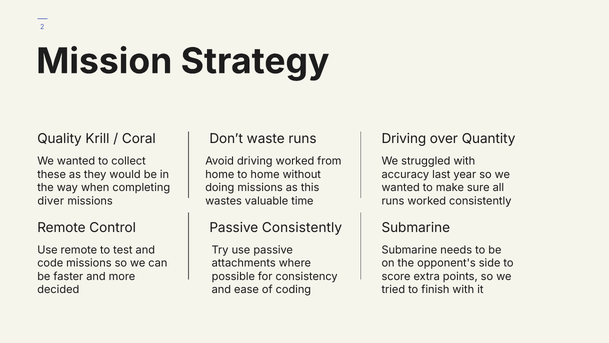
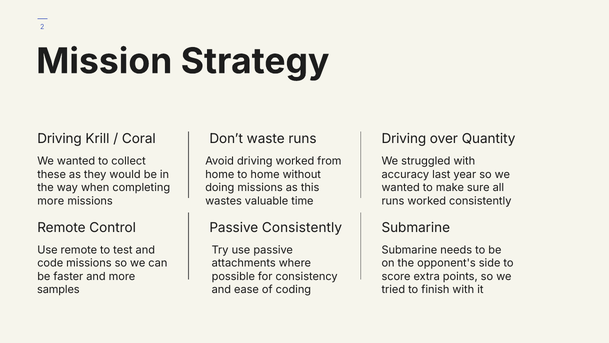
Quality: Quality -> Driving (60, 139)
diver: diver -> more (51, 201)
decided: decided -> samples (58, 289)
